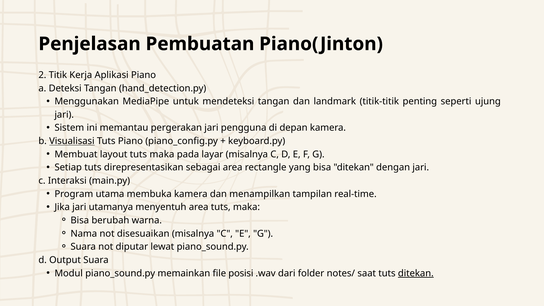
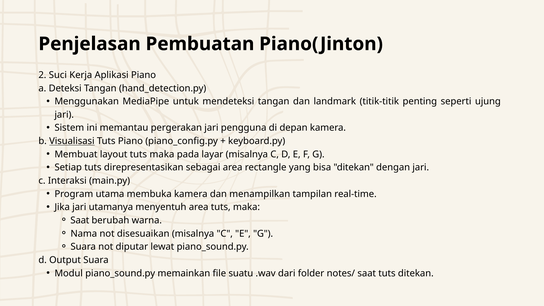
Titik: Titik -> Suci (58, 75)
Bisa: Bisa -> Saat (80, 220)
posisi: posisi -> suatu (241, 273)
ditekan underline: present -> none (416, 273)
